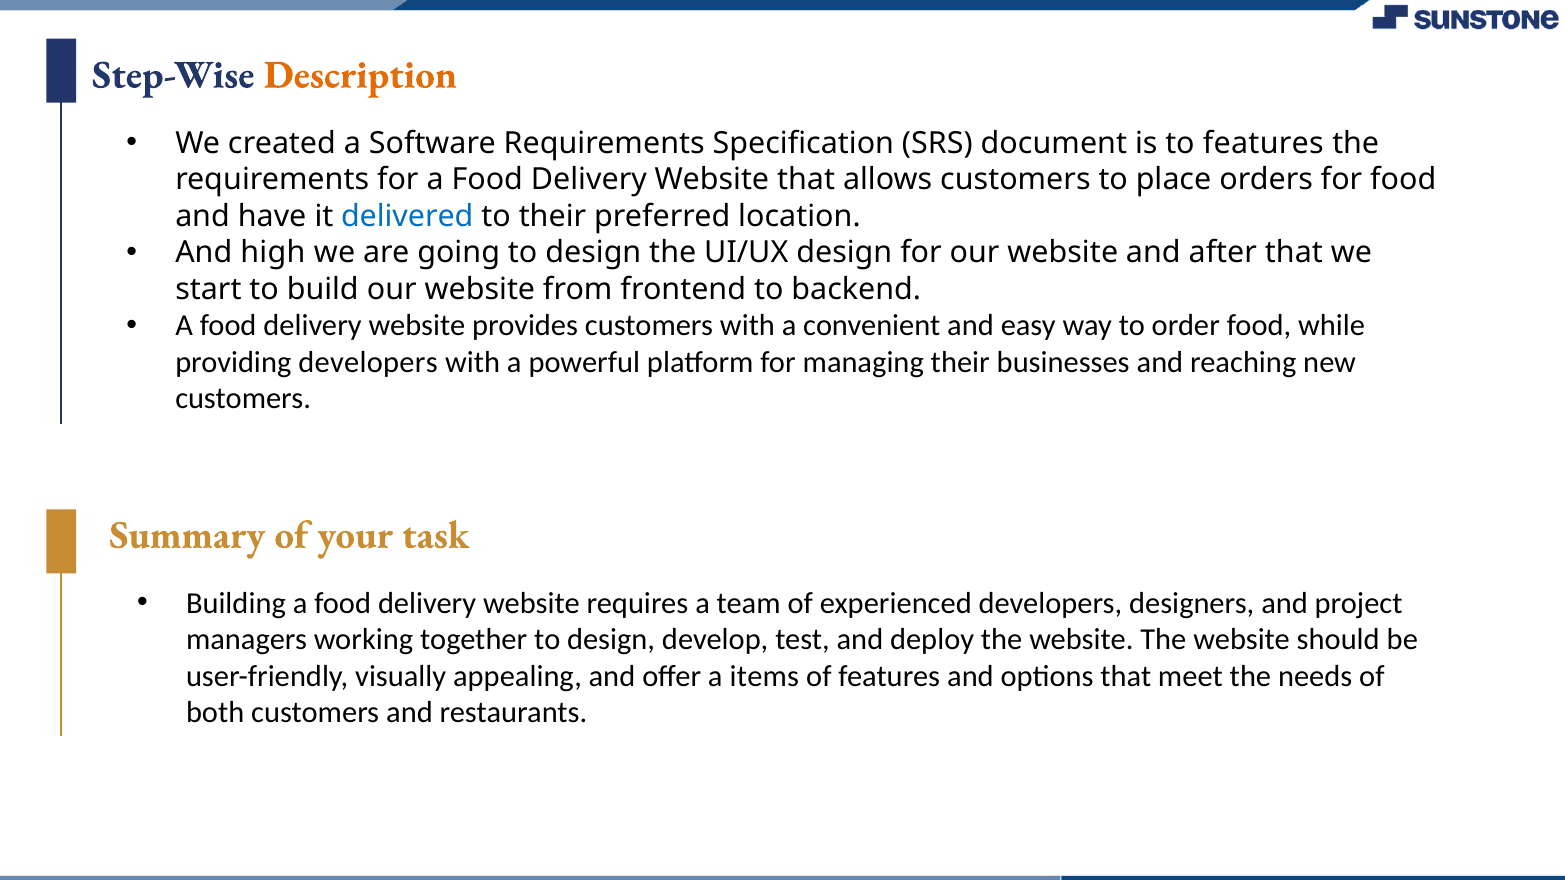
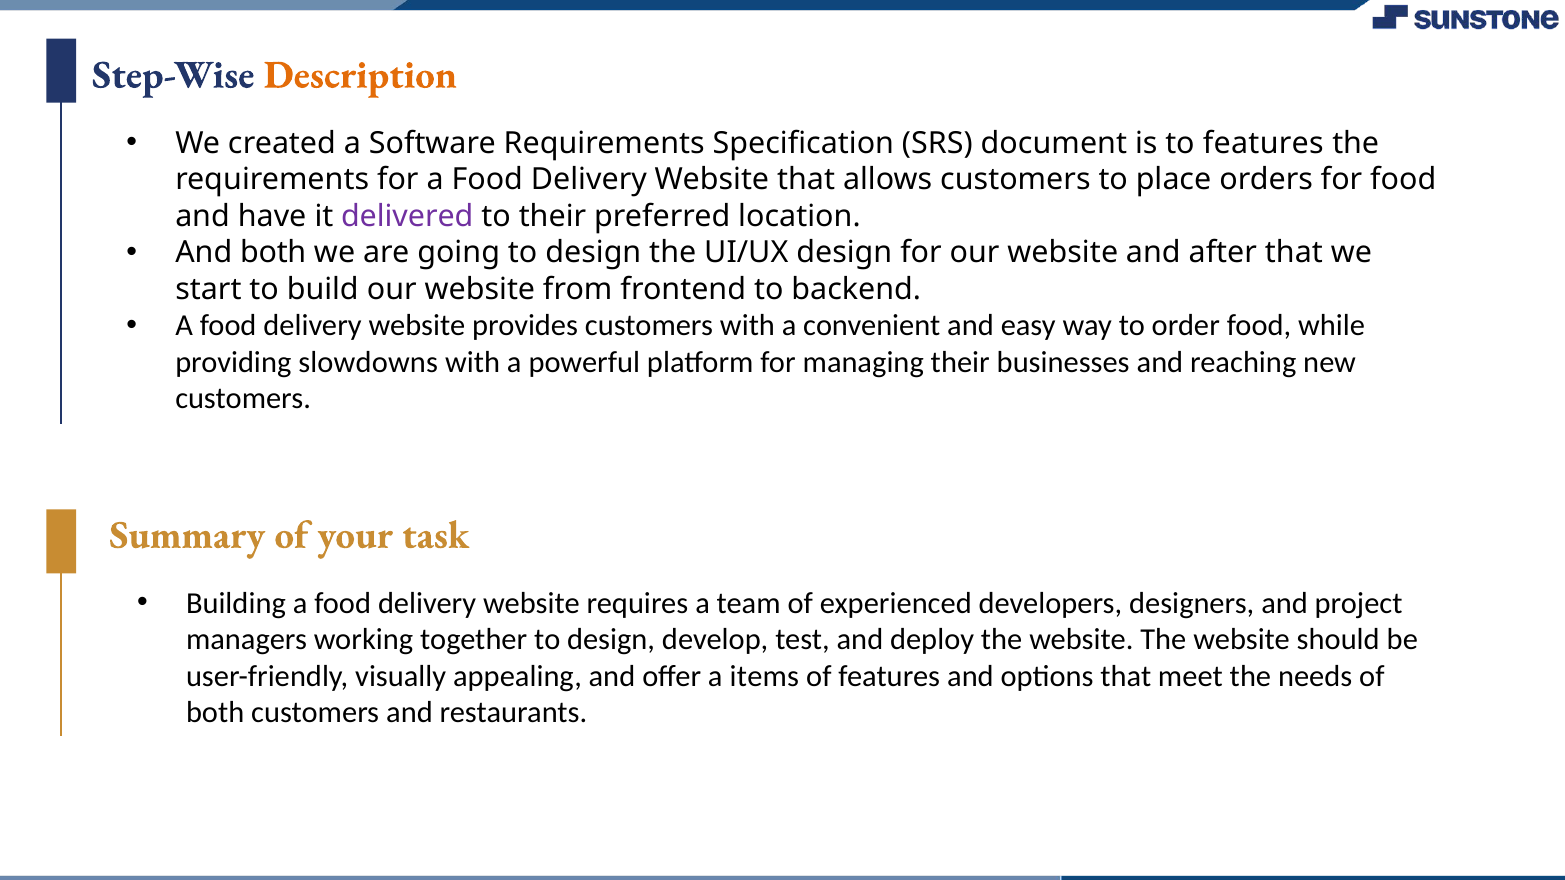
delivered colour: blue -> purple (407, 216)
And high: high -> both (273, 253)
providing developers: developers -> slowdowns (368, 362)
